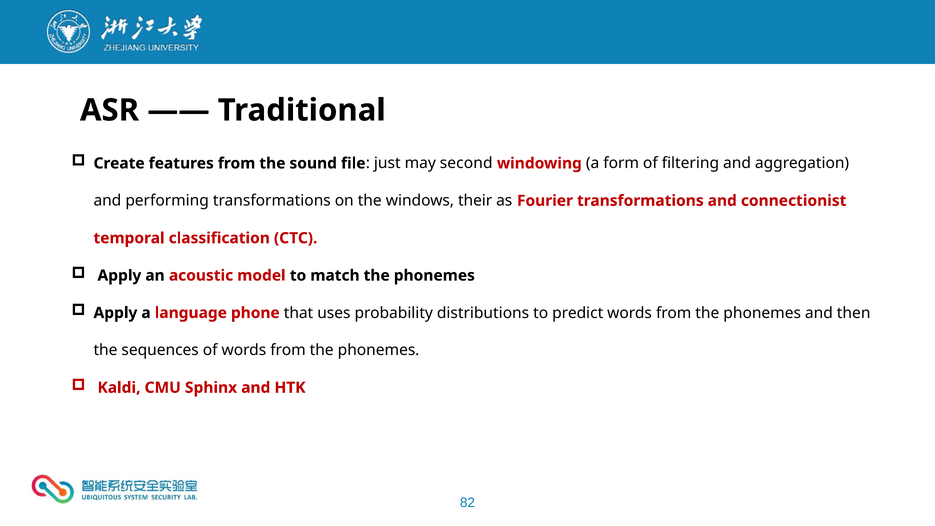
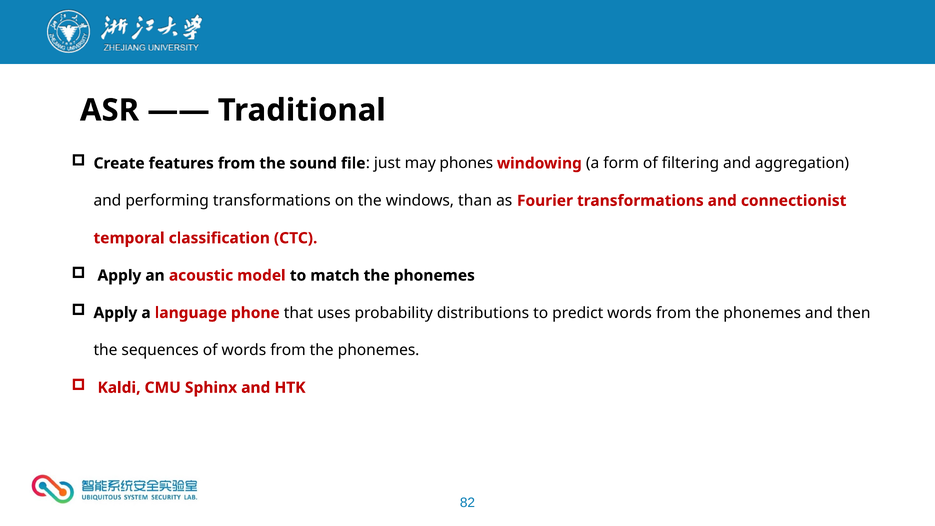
second: second -> phones (466, 163)
their: their -> than (475, 201)
